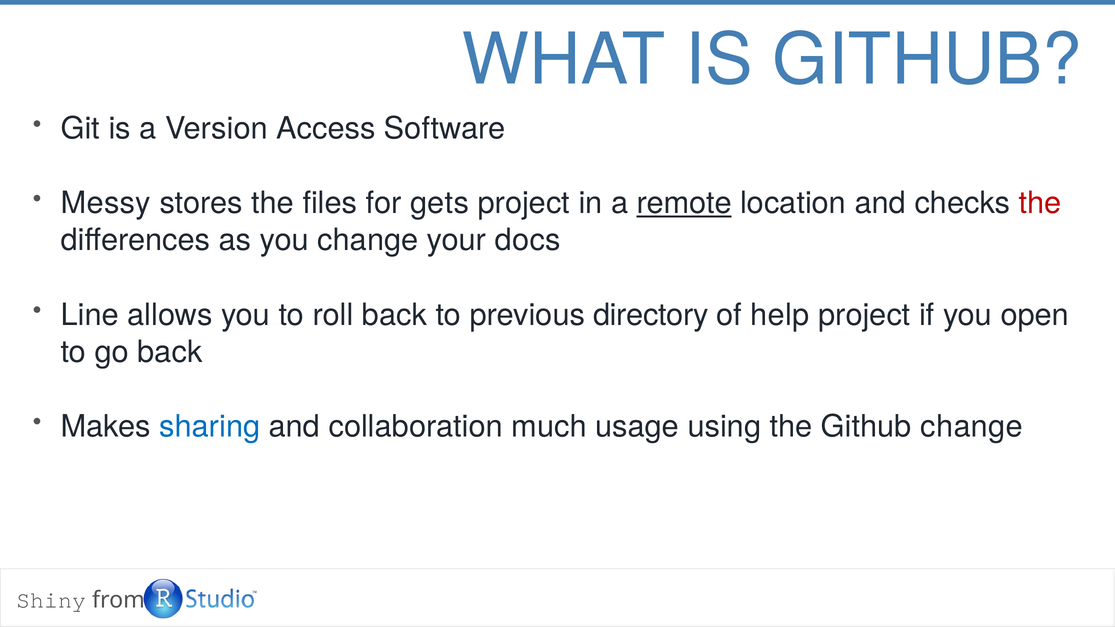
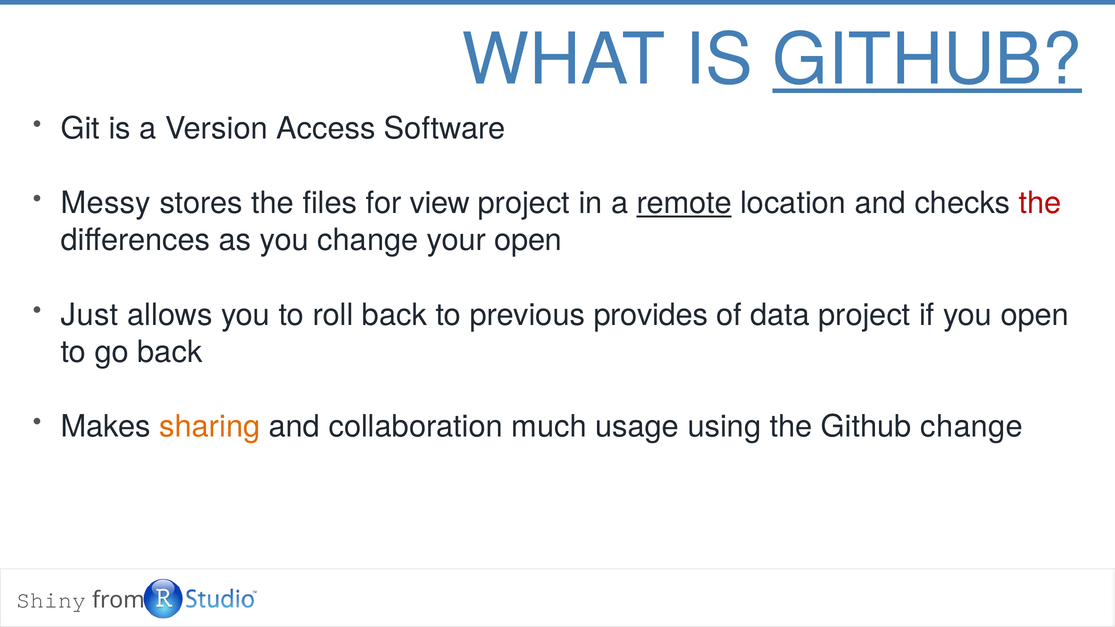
GITHUB underline: none -> present (927, 60)
gets: gets -> view (440, 203)
your docs: docs -> open (528, 240)
Line: Line -> Just (90, 315)
directory: directory -> provides (651, 315)
help: help -> data (780, 315)
sharing colour: blue -> orange (210, 427)
